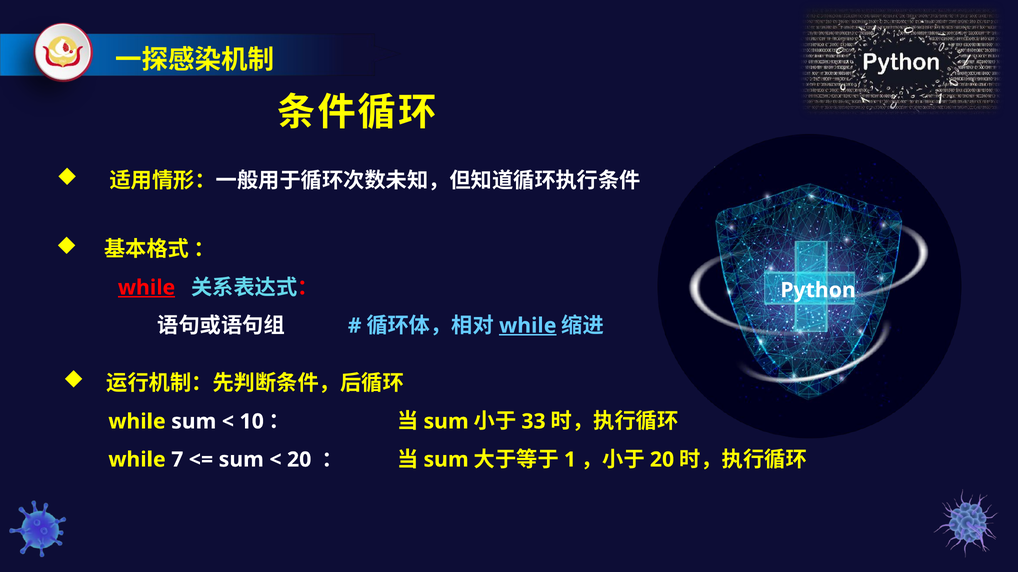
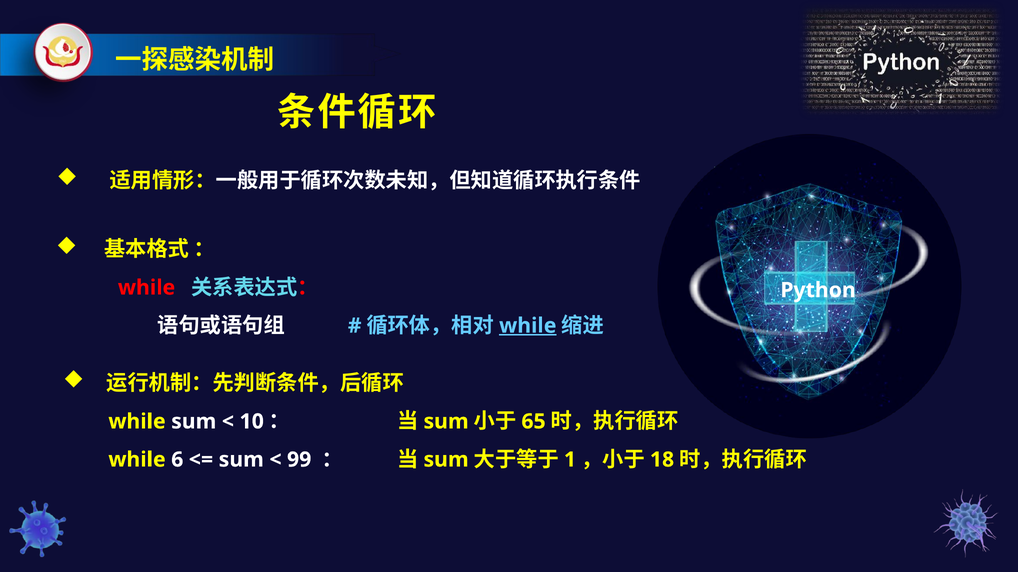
while underline: present -> none (147, 288)
33: 33 -> 65 (534, 422)
7: 7 -> 6 (177, 460)
20: 20 -> 99 (299, 460)
20: 20 -> 18 (662, 460)
